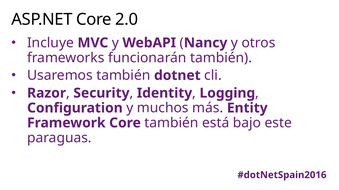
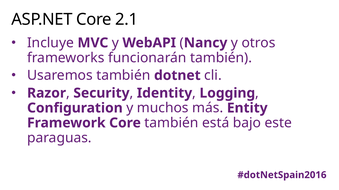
2.0: 2.0 -> 2.1 (127, 19)
